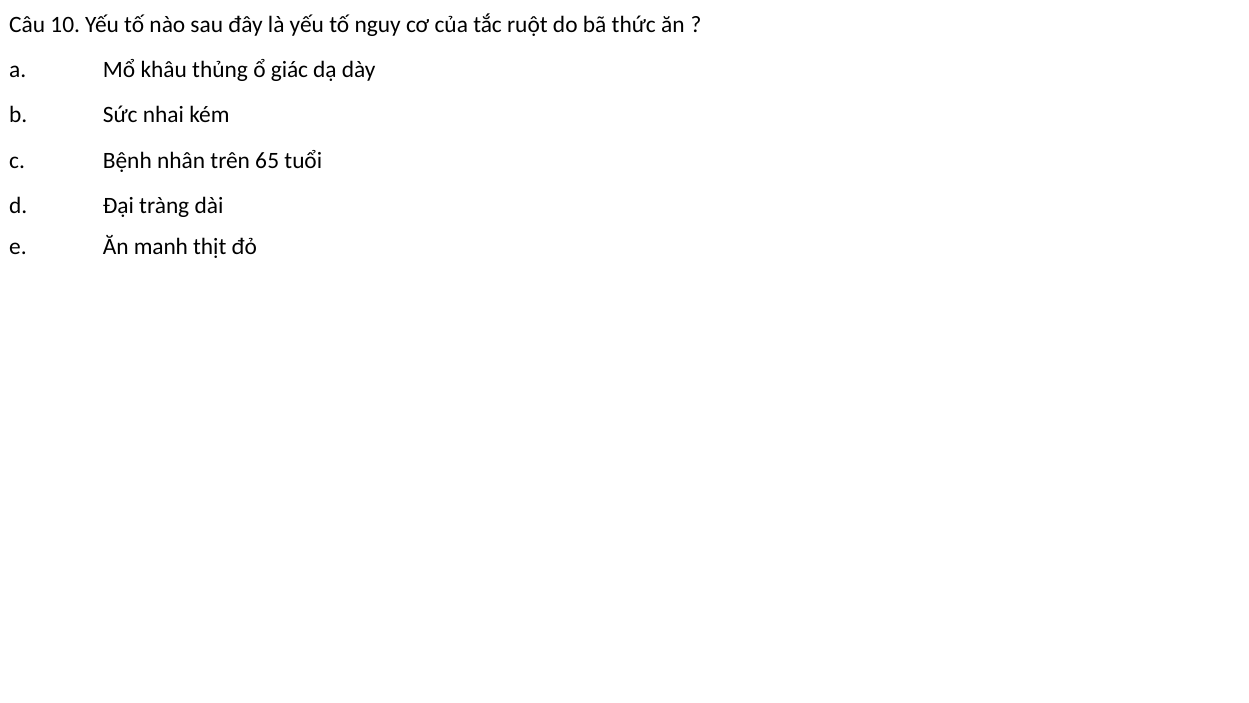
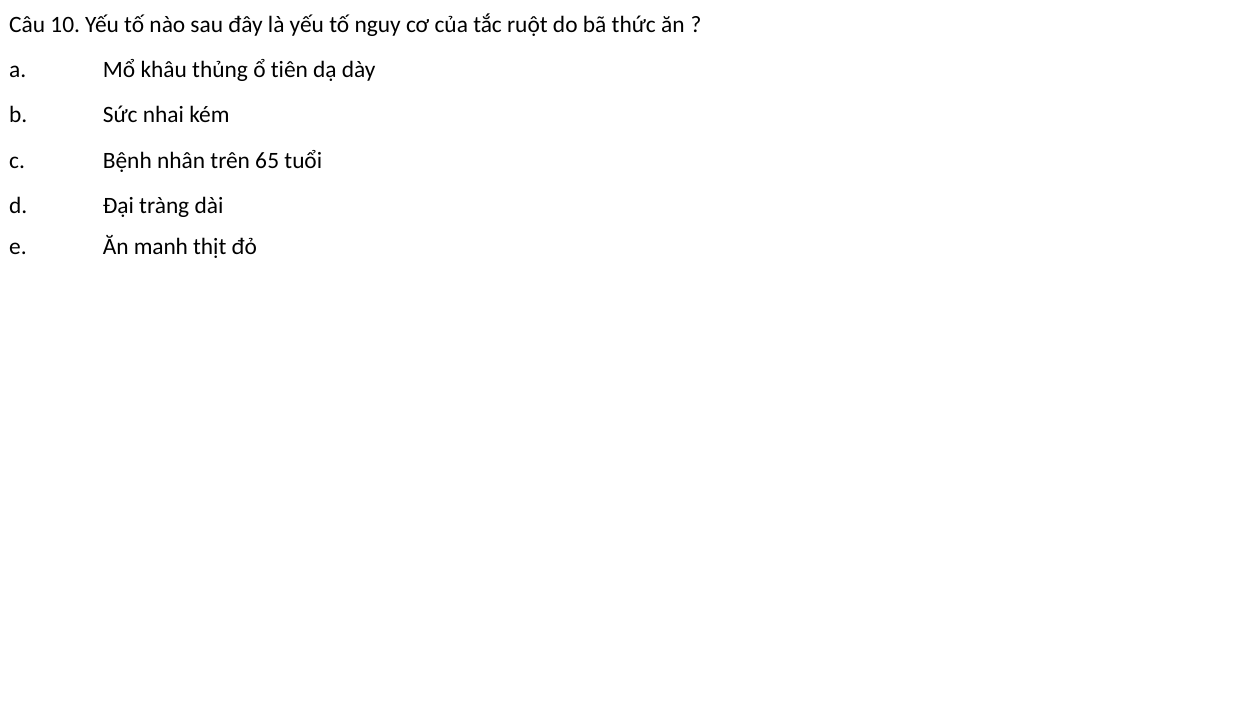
giác: giác -> tiên (289, 70)
